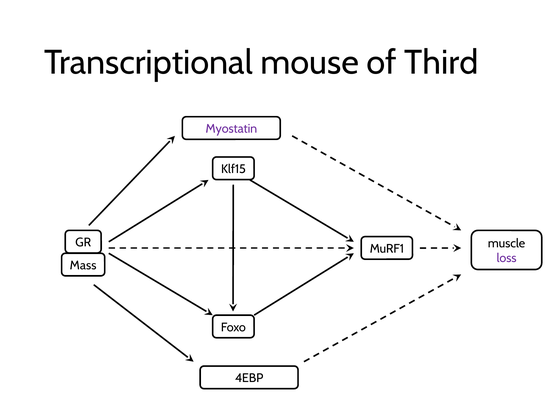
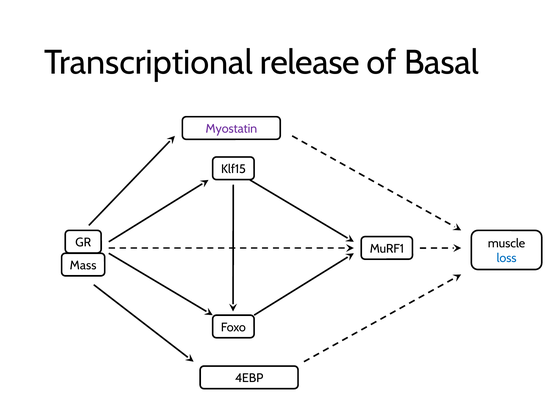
mouse: mouse -> release (310, 63)
Third: Third -> Basal (441, 63)
loss colour: purple -> blue (507, 258)
